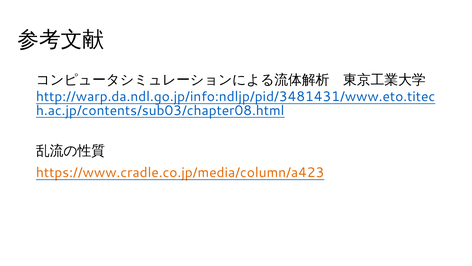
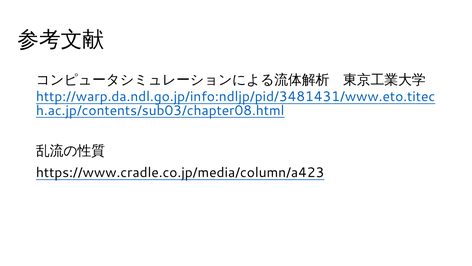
https://www.cradle.co.jp/media/column/a423 colour: orange -> black (180, 172)
